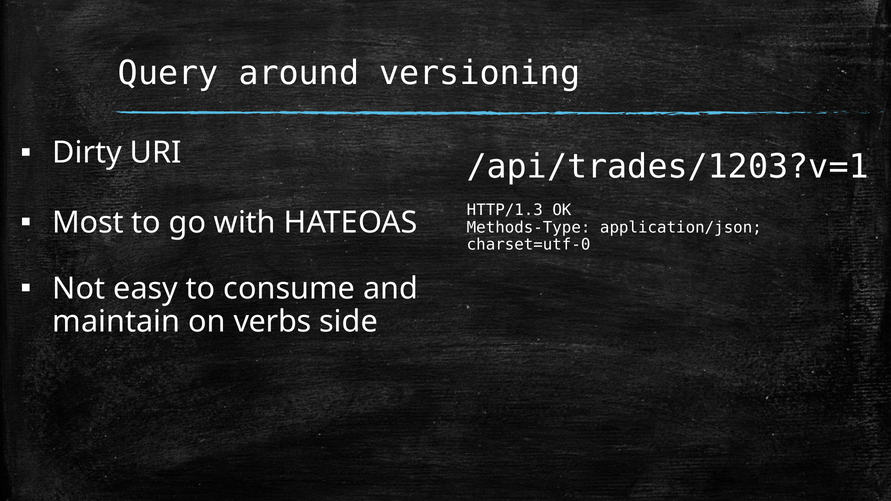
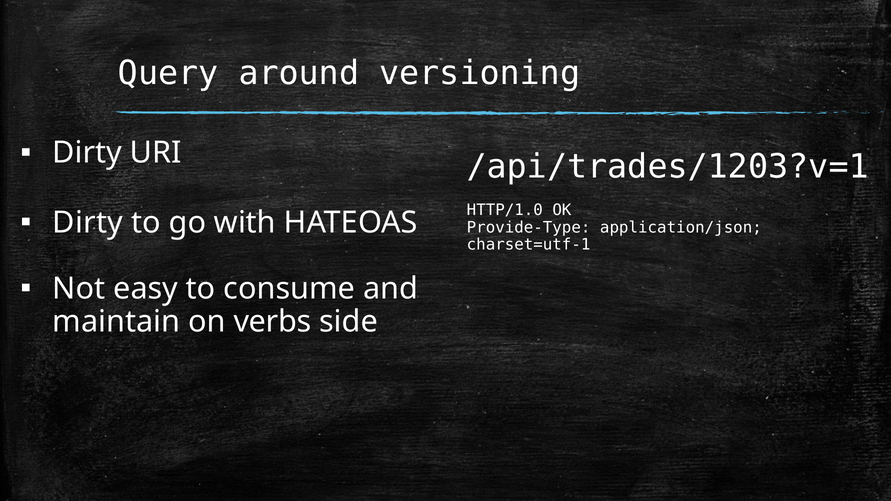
HTTP/1.3: HTTP/1.3 -> HTTP/1.0 (505, 210)
Most: Most -> Dirty (88, 223)
Methods-Type: Methods-Type -> Provide-Type (529, 227)
charset=utf-0: charset=utf-0 -> charset=utf-1 (529, 245)
